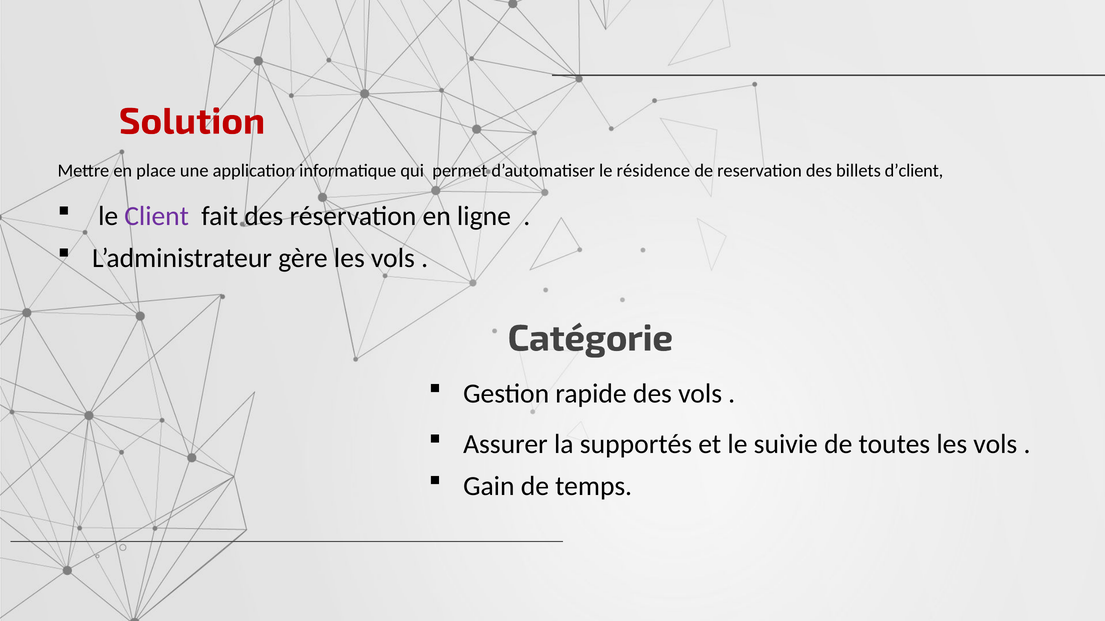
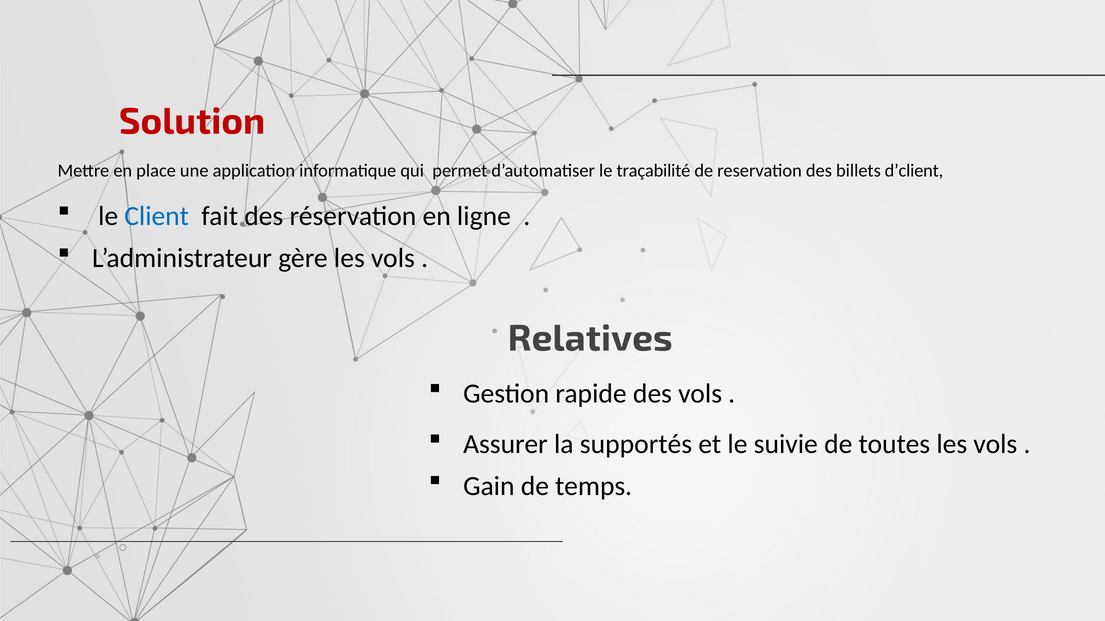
résidence: résidence -> traçabilité (653, 171)
Client colour: purple -> blue (157, 216)
Catégorie: Catégorie -> Relatives (590, 339)
